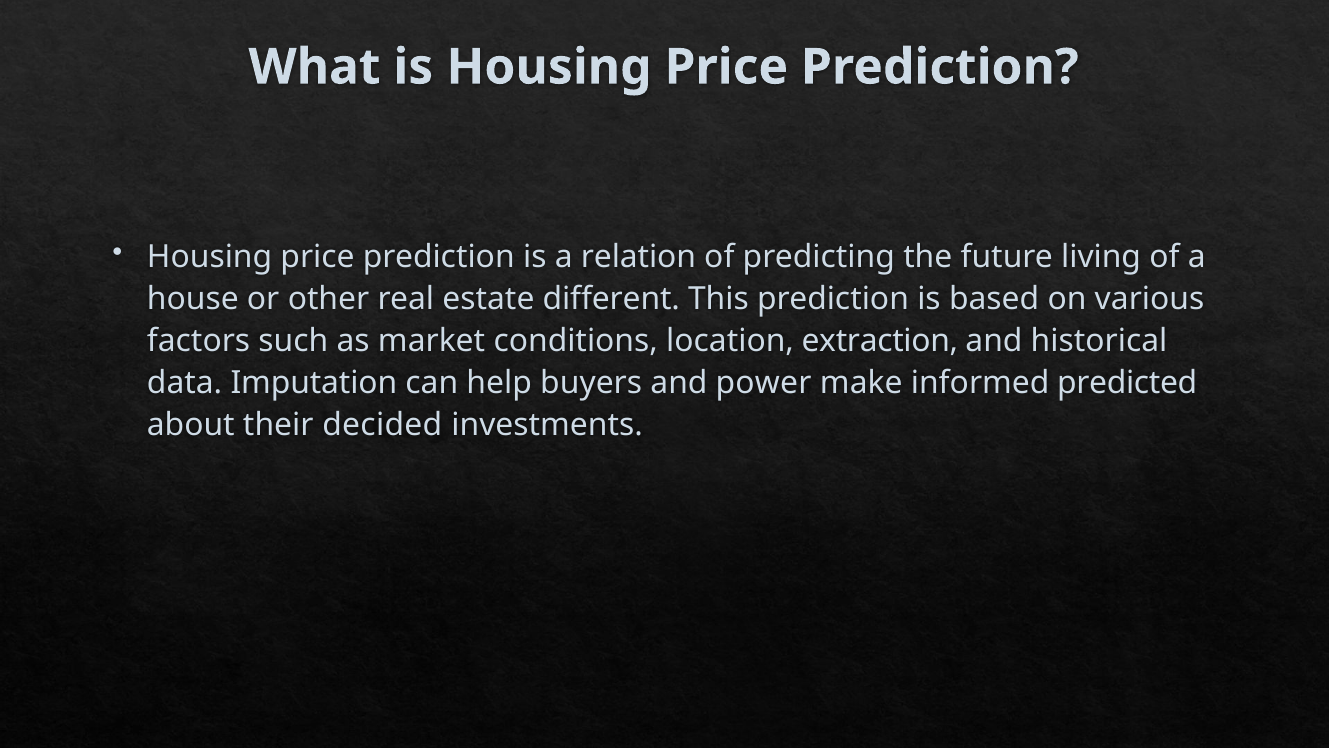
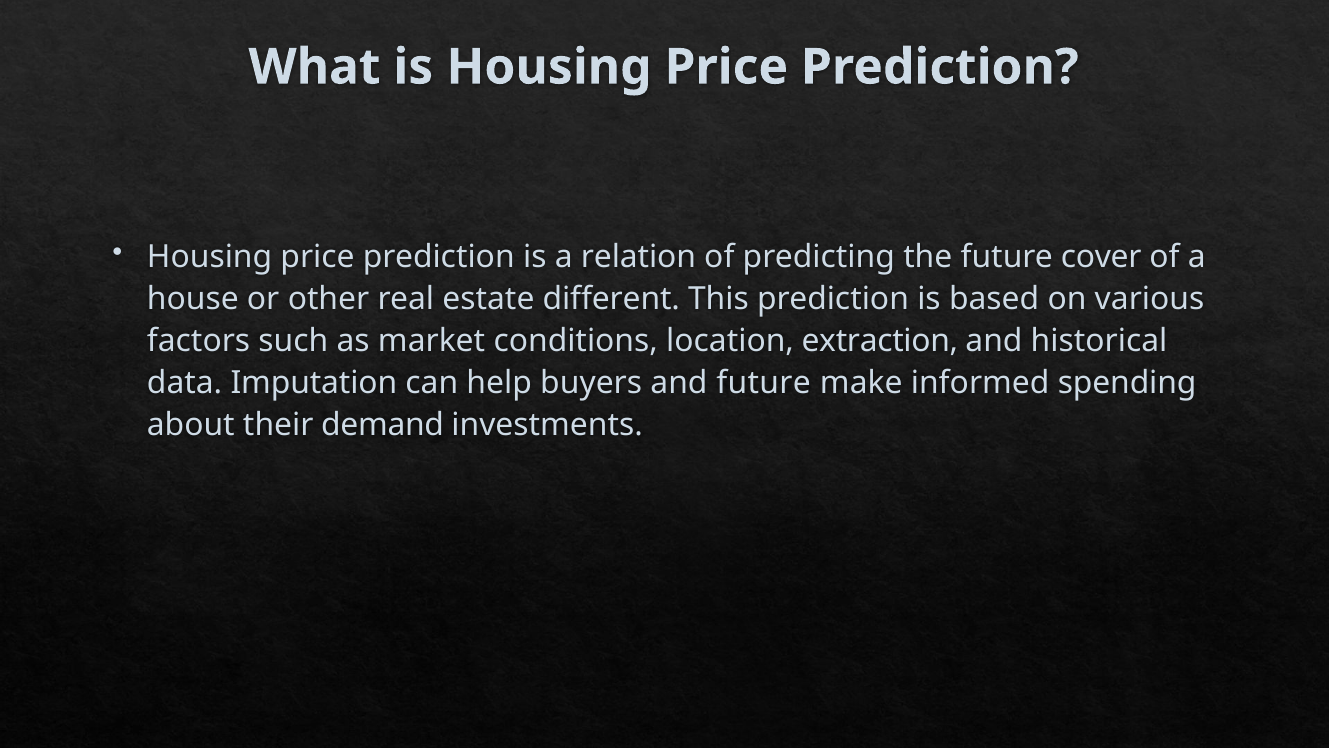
living: living -> cover (1101, 256)
and power: power -> future (764, 382)
predicted: predicted -> spending (1127, 382)
decided: decided -> demand (383, 424)
